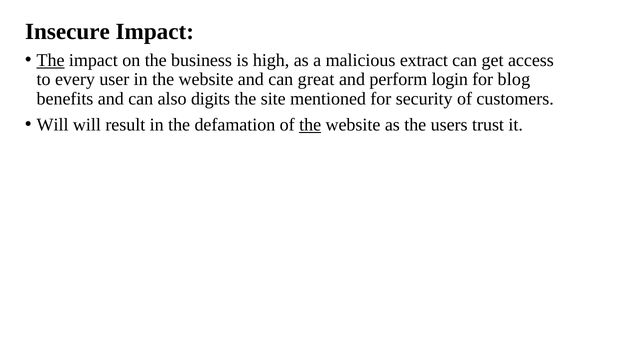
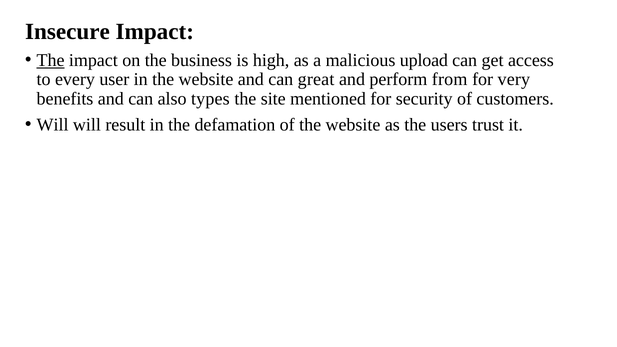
extract: extract -> upload (424, 60)
login: login -> from (450, 80)
blog: blog -> very (514, 80)
digits: digits -> types (210, 99)
the underline: present -> none (310, 125)
